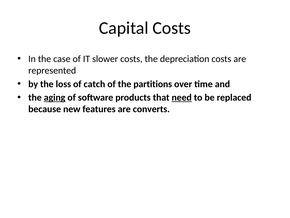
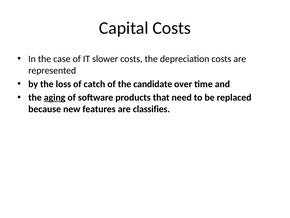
partitions: partitions -> candidate (153, 84)
need underline: present -> none (182, 97)
converts: converts -> classifies (151, 109)
